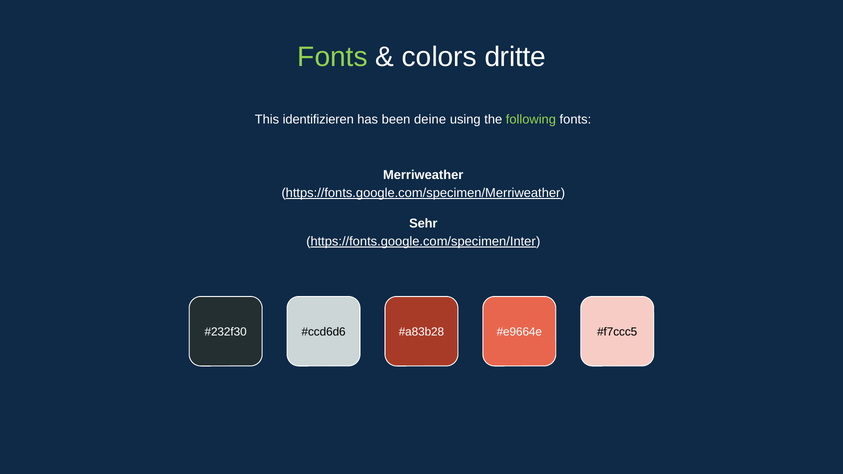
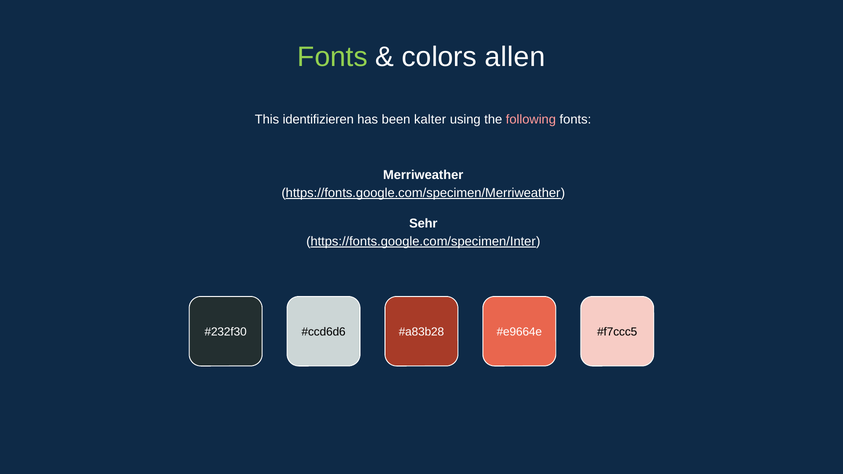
dritte: dritte -> allen (515, 57)
deine: deine -> kalter (430, 120)
following colour: light green -> pink (531, 120)
